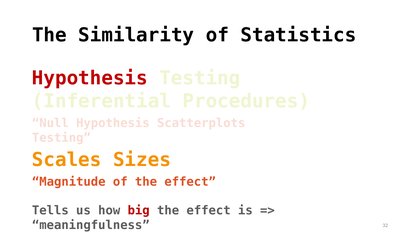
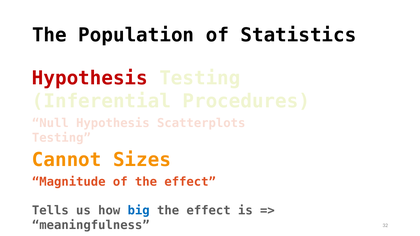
Similarity: Similarity -> Population (136, 35)
Scales: Scales -> Cannot (67, 160)
big colour: red -> blue (139, 211)
